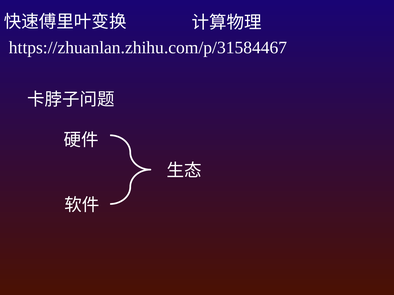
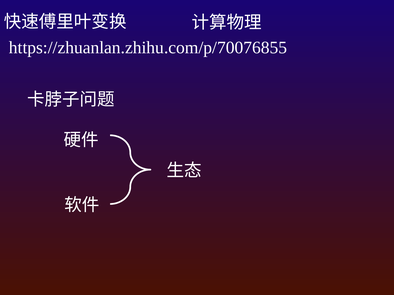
https://zhuanlan.zhihu.com/p/31584467: https://zhuanlan.zhihu.com/p/31584467 -> https://zhuanlan.zhihu.com/p/70076855 (148, 48)
